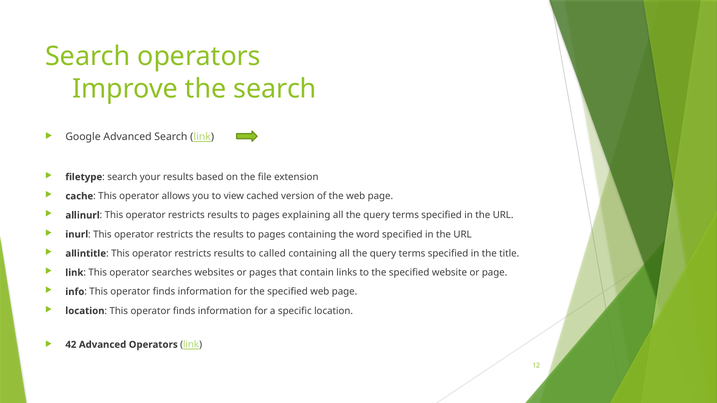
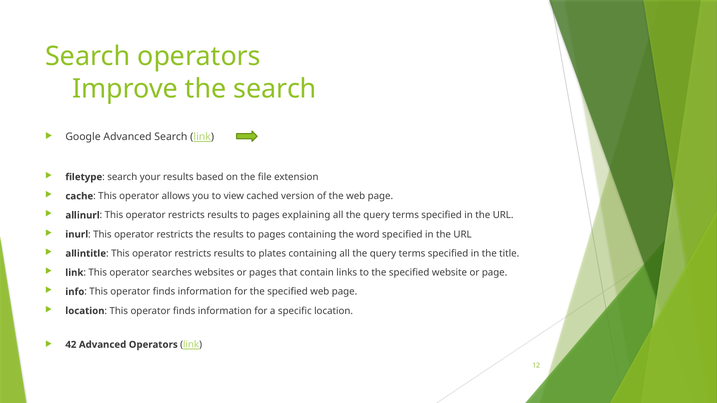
called: called -> plates (272, 254)
